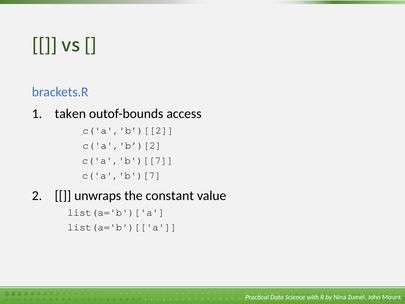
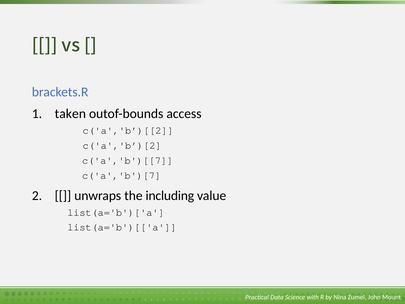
constant: constant -> including (170, 195)
